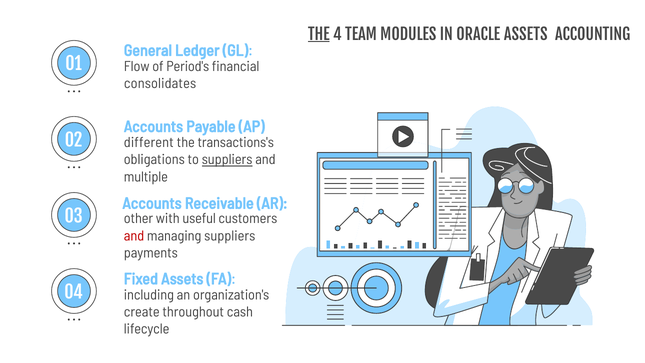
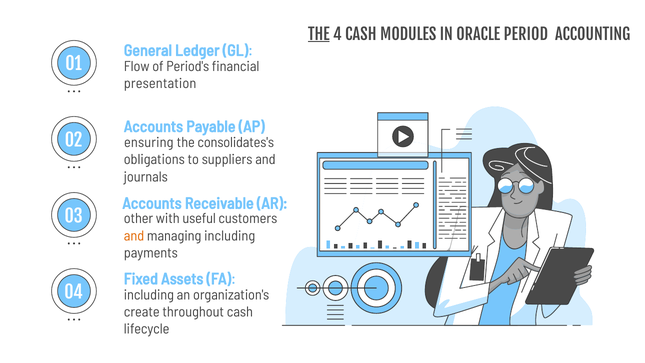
4 TEAM: TEAM -> CASH (361, 35)
ORACLE ASSETS: ASSETS -> PERIOD (526, 35)
consolidates: consolidates -> presentation (160, 84)
different: different -> ensuring (149, 142)
transactions's: transactions's -> consolidates's (236, 142)
suppliers underline: present -> none (227, 160)
multiple: multiple -> journals (146, 177)
and colour: red -> orange (134, 236)
managing suppliers: suppliers -> including (230, 236)
